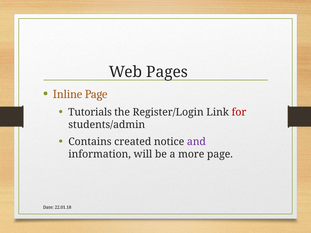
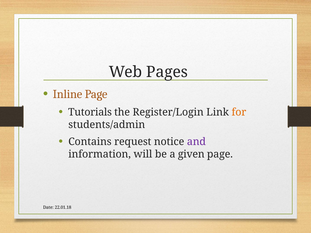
for colour: red -> orange (239, 112)
created: created -> request (133, 142)
more: more -> given (191, 154)
